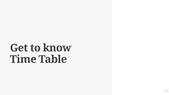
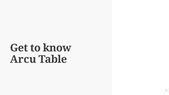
Time: Time -> Arcu (23, 59)
